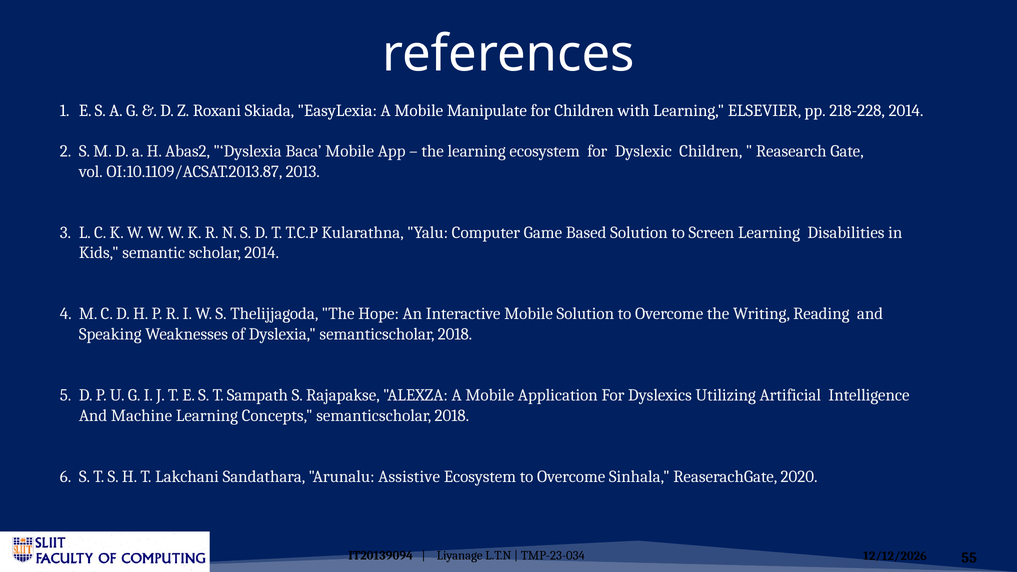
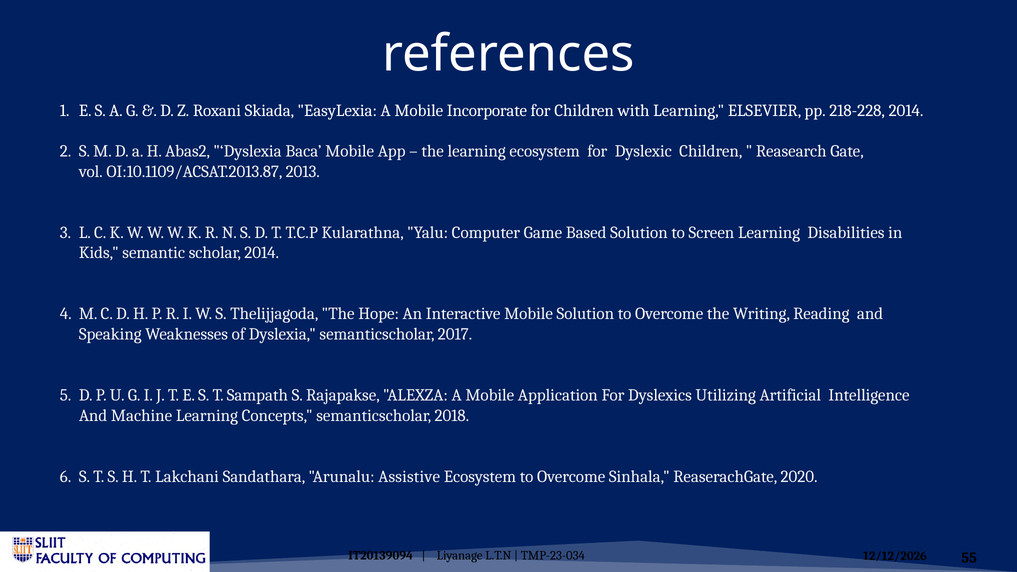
Manipulate: Manipulate -> Incorporate (487, 110)
Dyslexia semanticscholar 2018: 2018 -> 2017 (455, 334)
